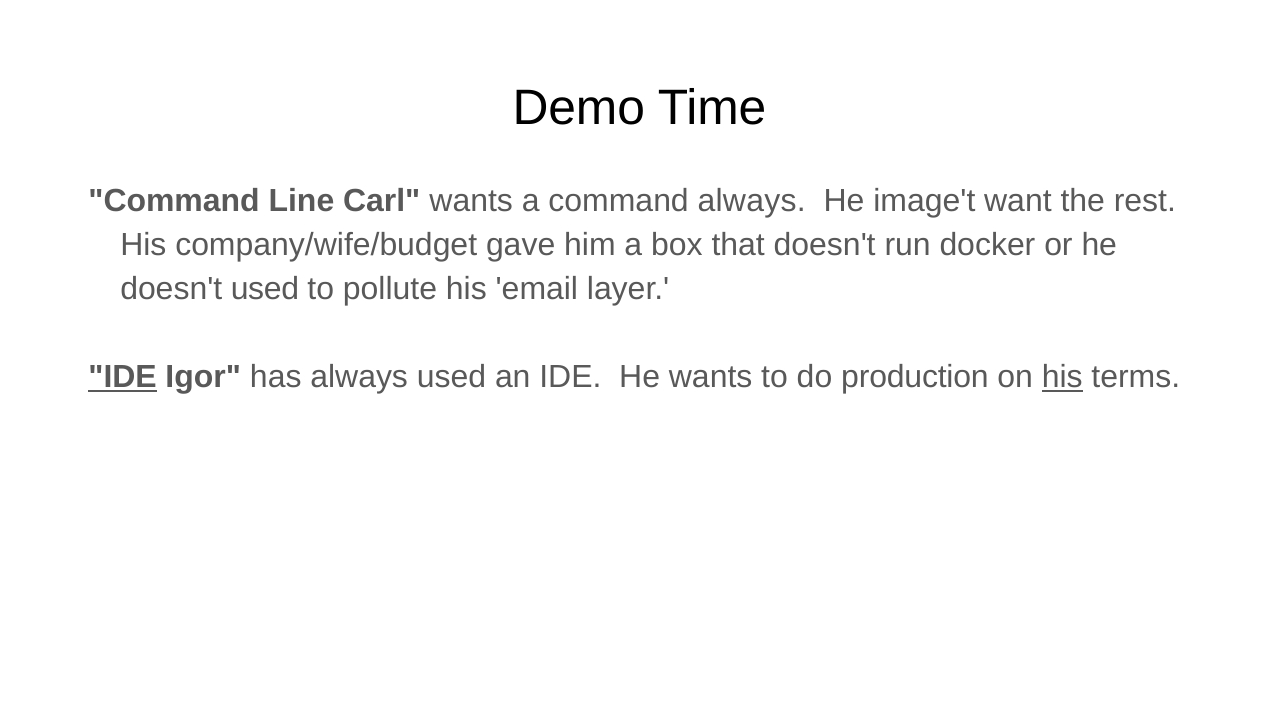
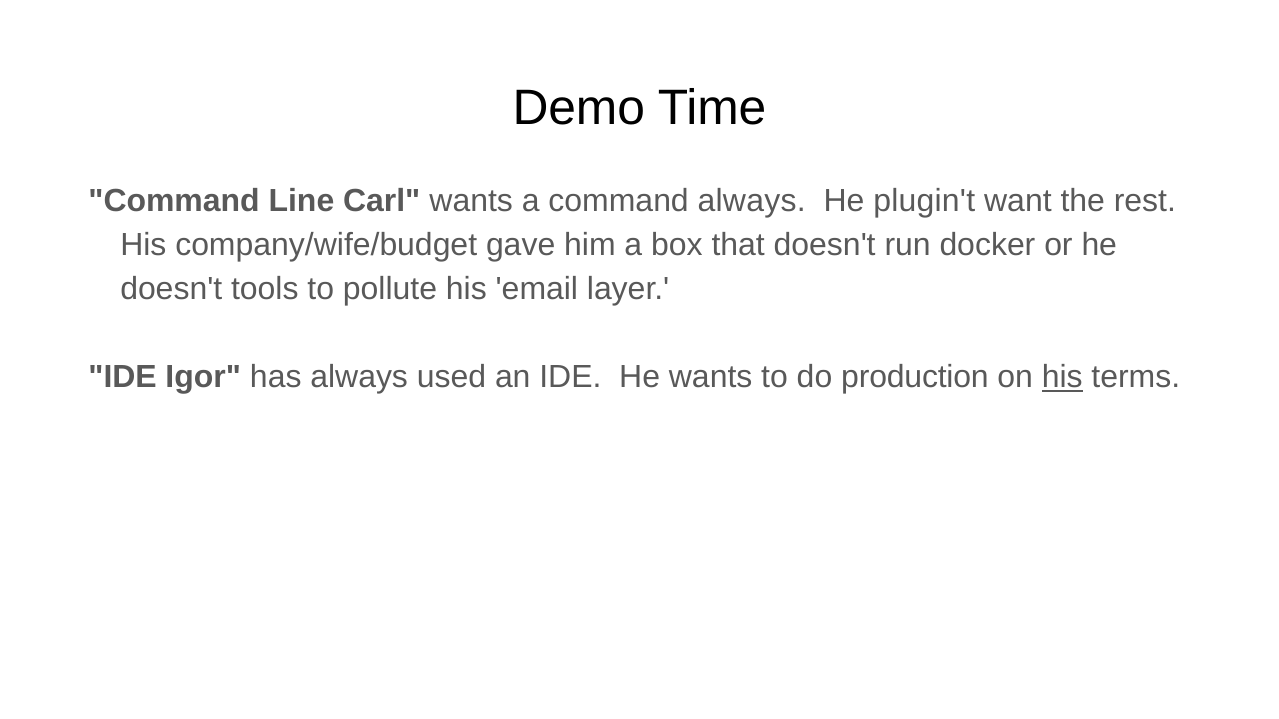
image't: image't -> plugin't (924, 201)
doesn't used: used -> tools (265, 289)
IDE underline: present -> none (123, 378)
